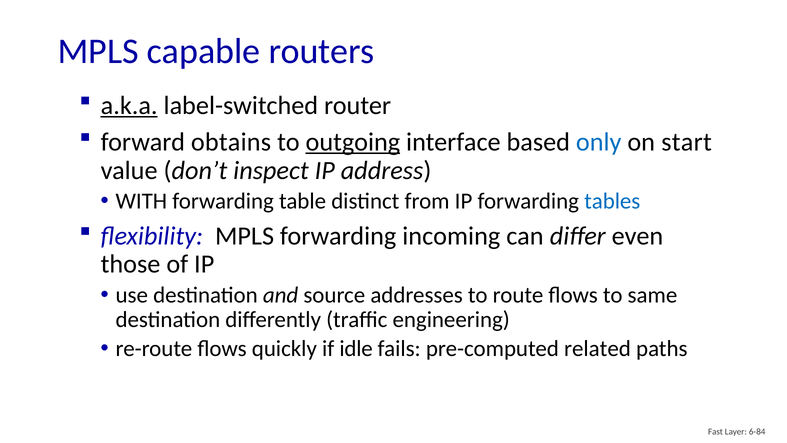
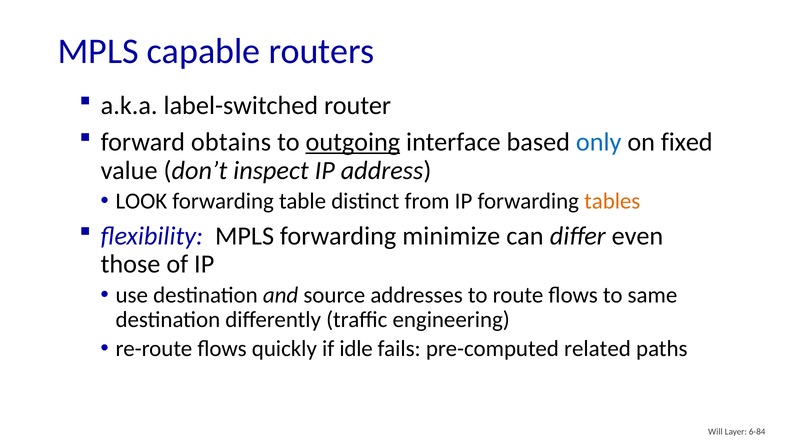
a.k.a underline: present -> none (129, 105)
start: start -> fixed (687, 142)
WITH: WITH -> LOOK (141, 201)
tables colour: blue -> orange (612, 201)
incoming: incoming -> minimize (451, 236)
Fast: Fast -> Will (715, 431)
